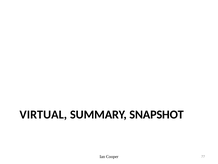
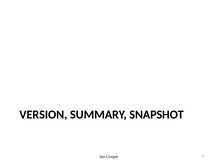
VIRTUAL: VIRTUAL -> VERSION (43, 114)
